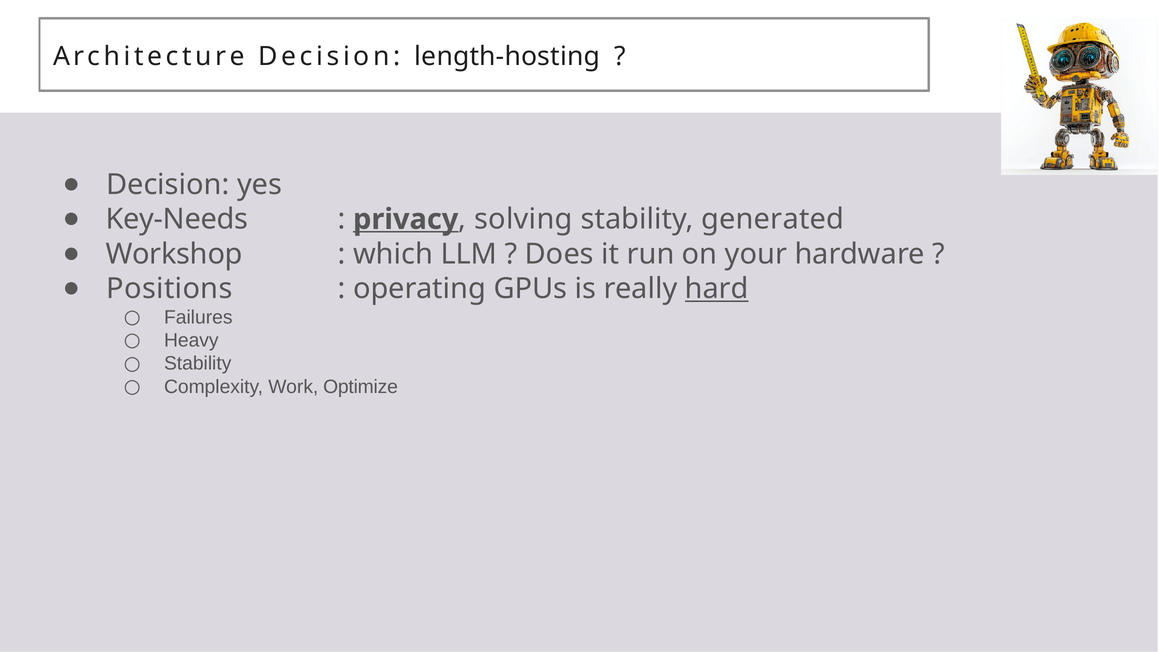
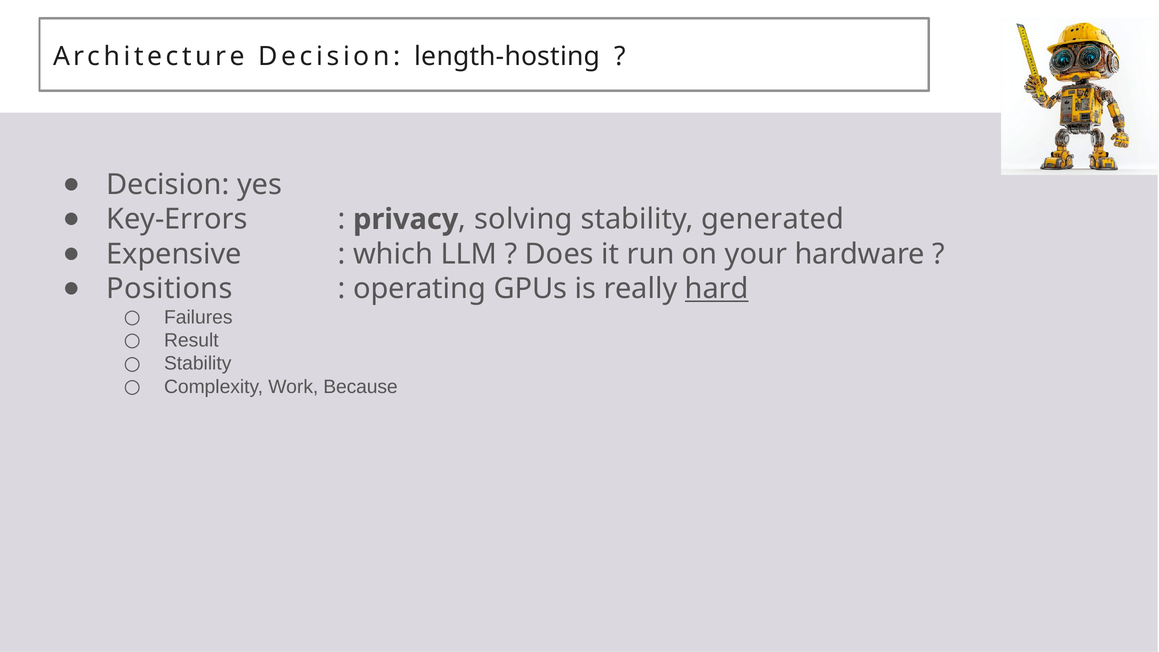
Key-Needs: Key-Needs -> Key-Errors (177, 219)
privacy underline: present -> none (406, 219)
Workshop: Workshop -> Expensive (174, 254)
Heavy: Heavy -> Result (191, 340)
Optimize: Optimize -> Because (360, 387)
